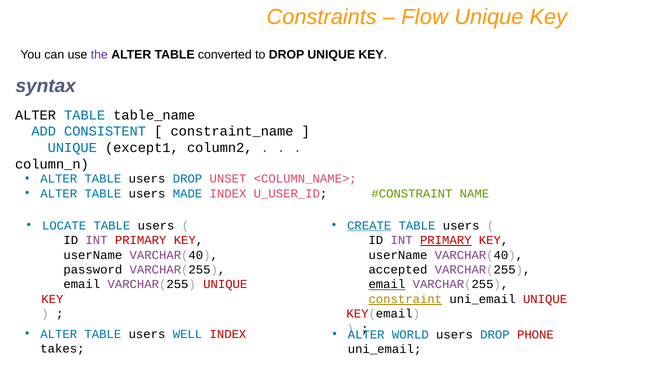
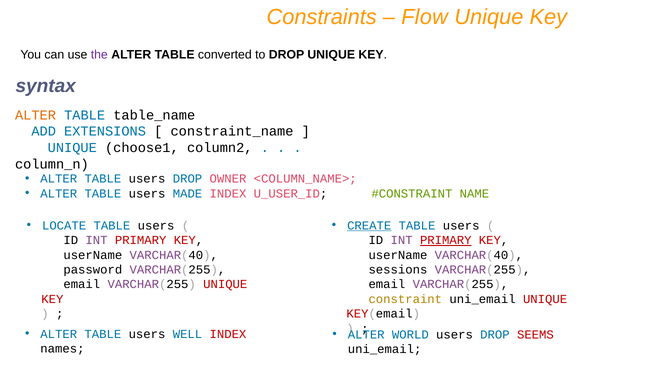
ALTER colour: black -> orange (35, 115)
CONSISTENT: CONSISTENT -> EXTENSIONS (105, 131)
except1: except1 -> choose1 (142, 148)
UNSET: UNSET -> OWNER (228, 179)
accepted: accepted -> sessions (398, 270)
email underline: present -> none (387, 284)
constraint underline: present -> none (405, 299)
PHONE: PHONE -> SEEMS (535, 334)
takes: takes -> names (62, 349)
